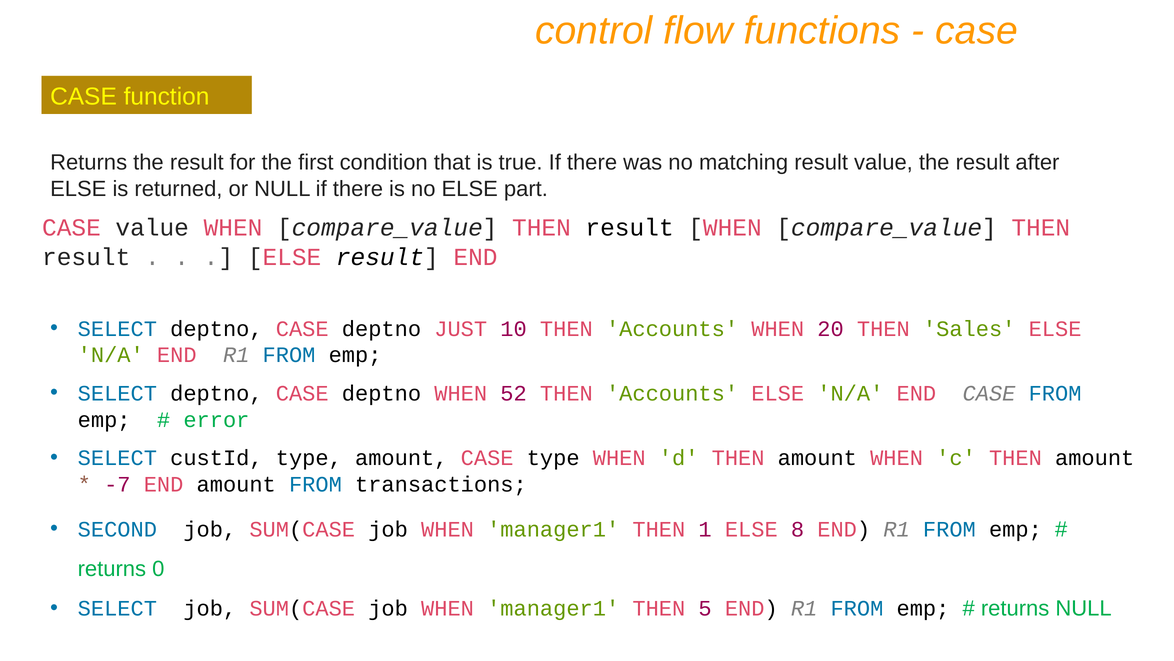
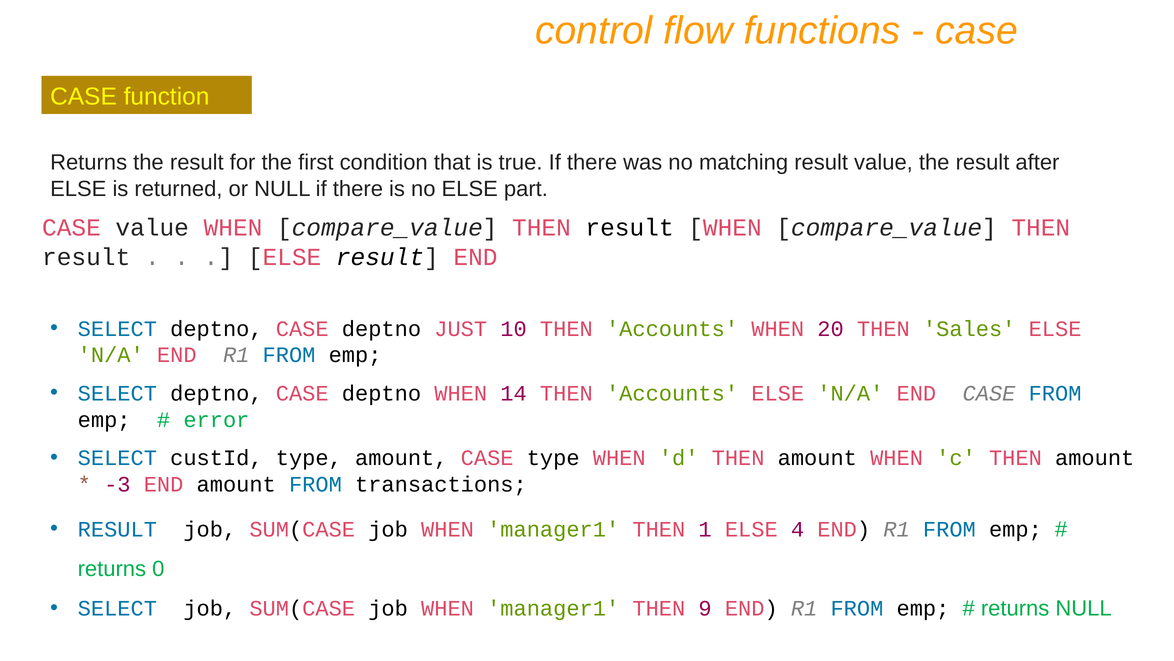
52: 52 -> 14 (514, 393)
-7: -7 -> -3 (117, 484)
SECOND: SECOND -> RESULT (117, 529)
8: 8 -> 4 (798, 529)
5: 5 -> 9 (705, 608)
